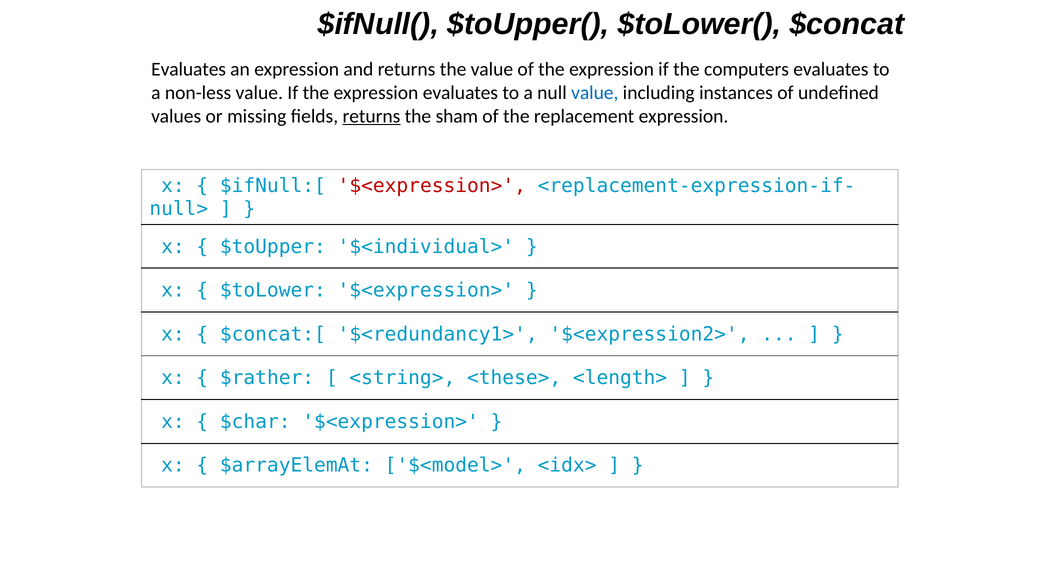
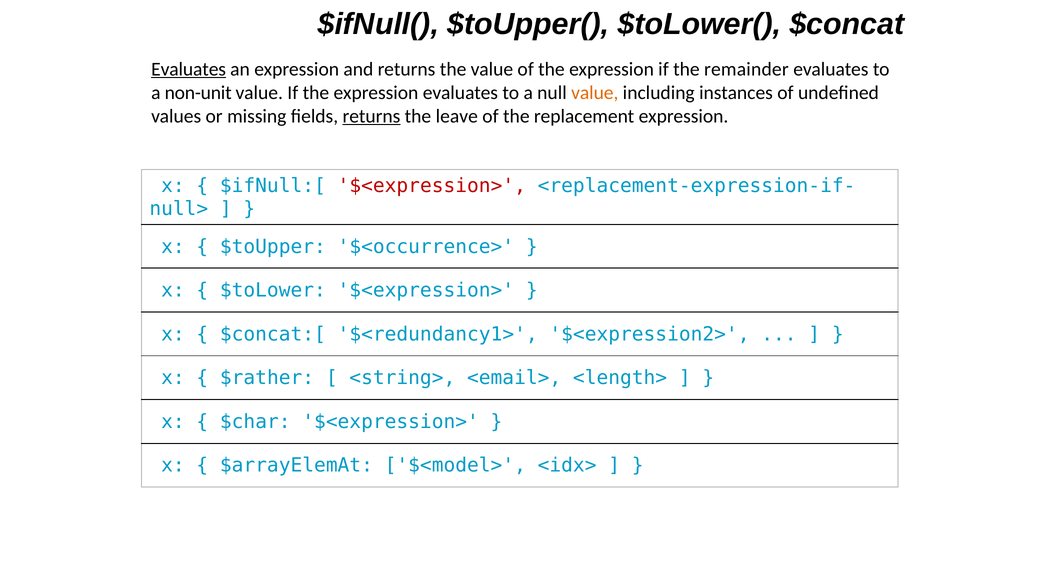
Evaluates underline: none -> present (189, 69)
computers: computers -> remainder (746, 69)
non-less: non-less -> non-unit (198, 93)
value colour: blue -> orange (595, 93)
sham: sham -> leave (457, 116)
$<individual>: $<individual> -> $<occurrence> (426, 246)
<these>: <these> -> <email> (514, 378)
